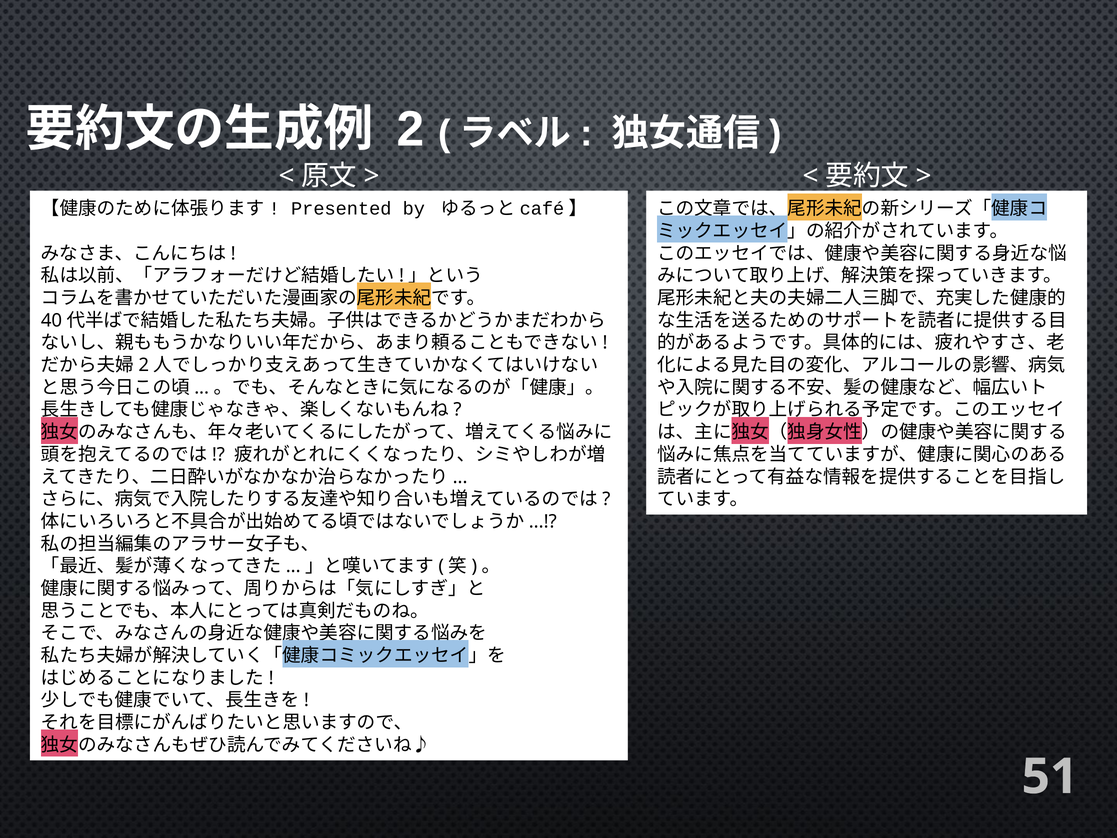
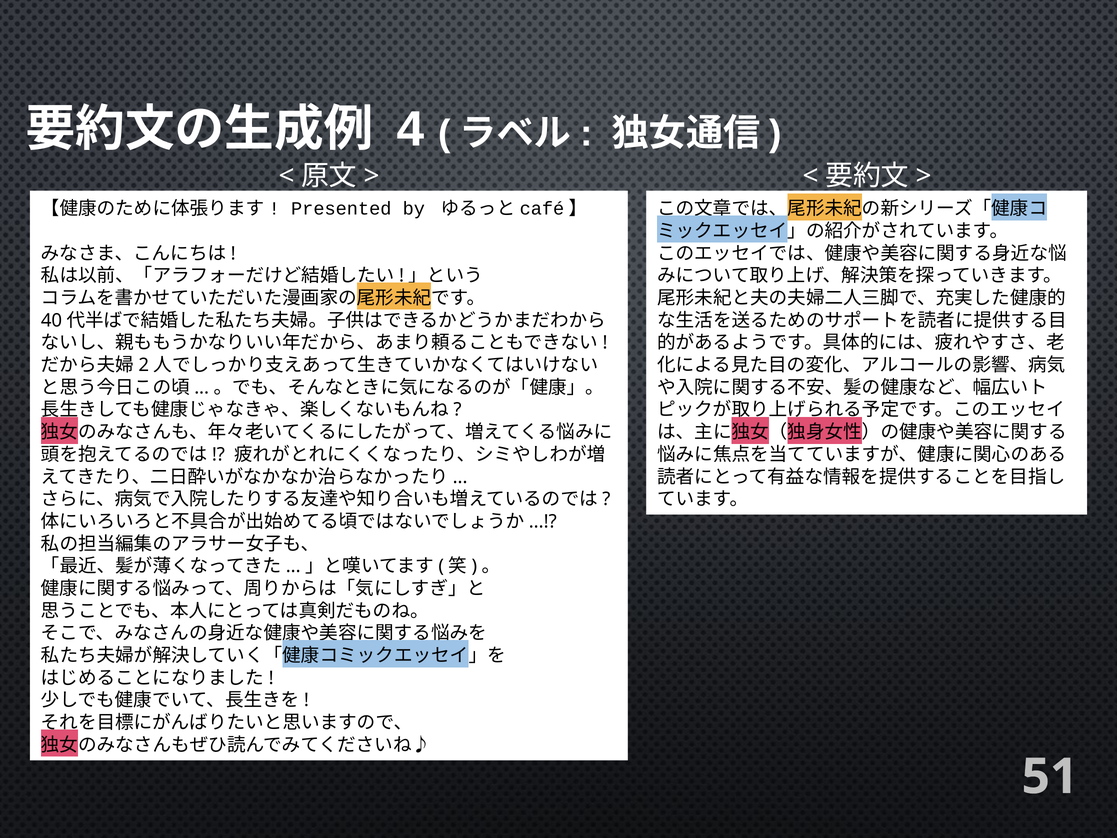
2: 2 -> 4 (411, 129)
